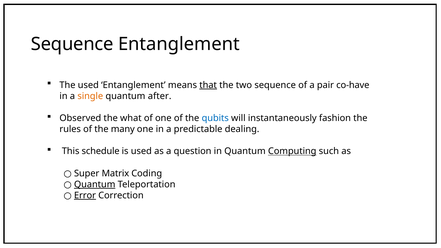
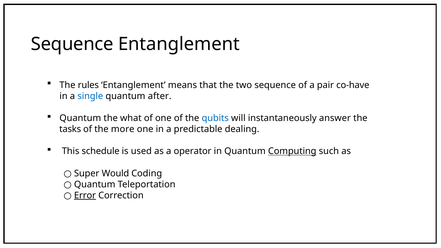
The used: used -> rules (88, 85)
that underline: present -> none (208, 85)
single colour: orange -> blue (90, 96)
Observed: Observed -> Quantum (80, 118)
fashion: fashion -> answer (335, 118)
rules: rules -> tasks (70, 129)
many: many -> more (123, 129)
question: question -> operator (193, 151)
Matrix: Matrix -> Would (115, 173)
Quantum underline: present -> none (95, 184)
